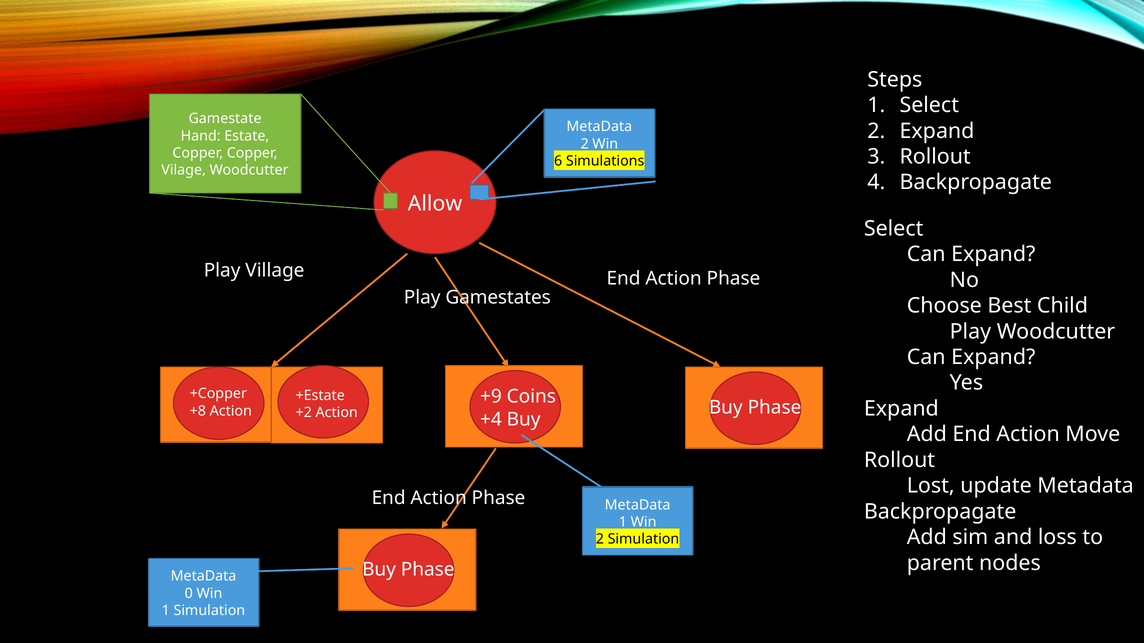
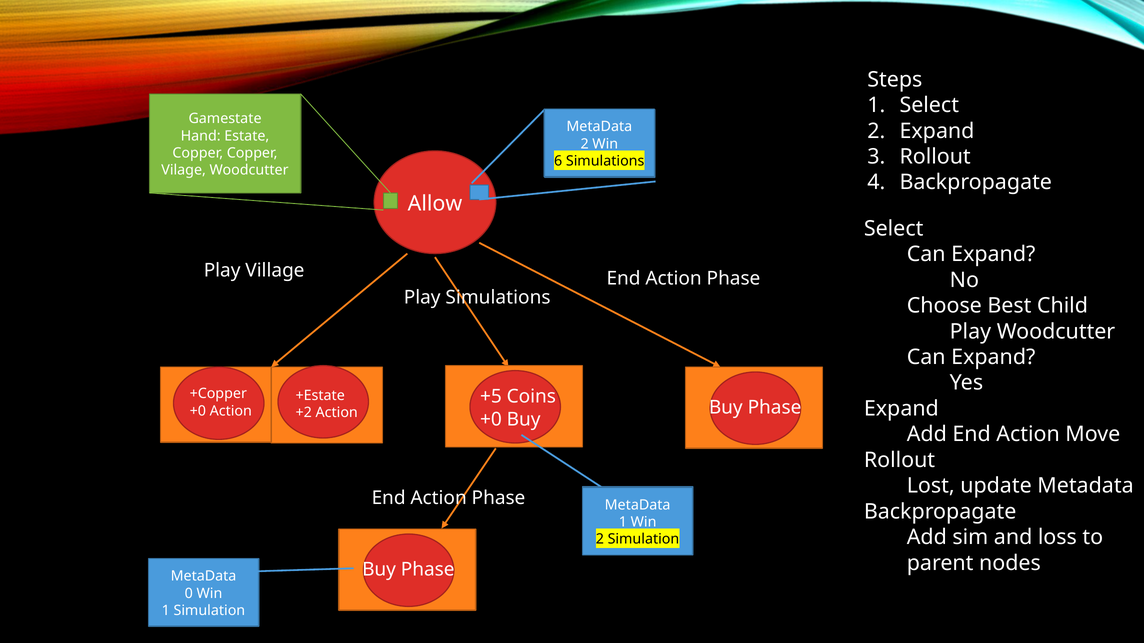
Play Gamestates: Gamestates -> Simulations (498, 298)
+9: +9 -> +5 (491, 397)
+8: +8 -> +0 (198, 411)
+4: +4 -> +0 (491, 420)
